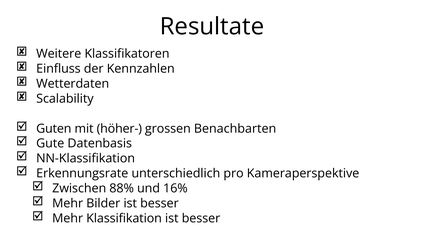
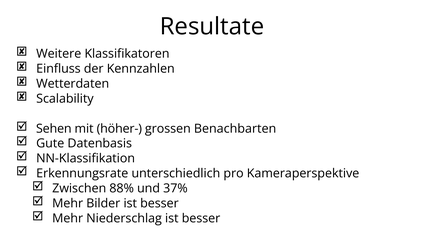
Guten: Guten -> Sehen (54, 129)
16%: 16% -> 37% (175, 189)
Klassifikation: Klassifikation -> Niederschlag (124, 218)
